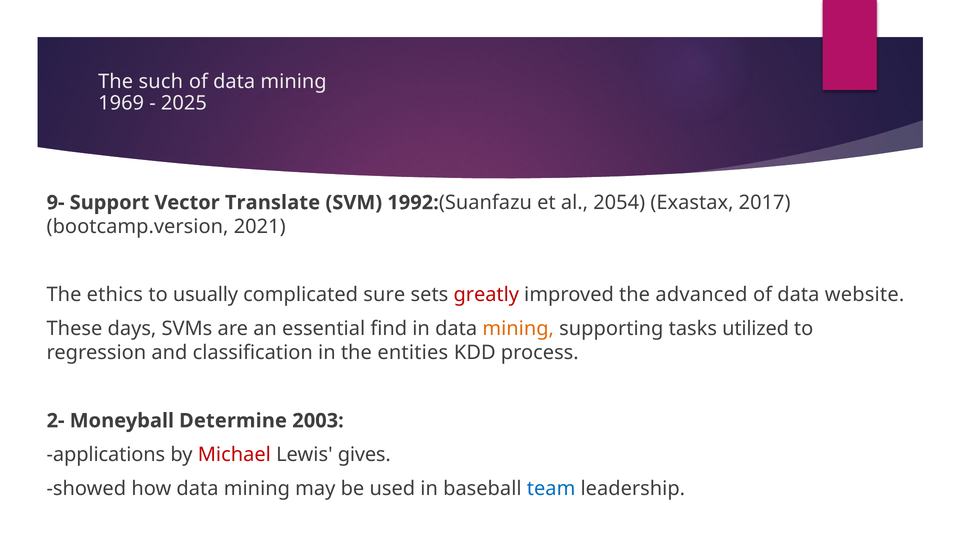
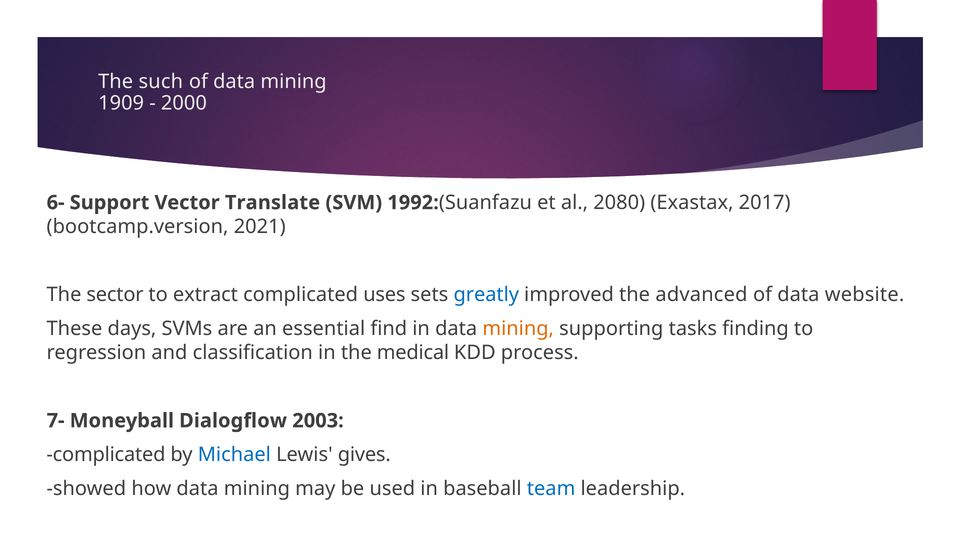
1969: 1969 -> 1909 (121, 103)
2025: 2025 -> 2000 (184, 103)
9-: 9- -> 6- (56, 203)
2054: 2054 -> 2080 (619, 203)
ethics: ethics -> sector (115, 295)
usually: usually -> extract (205, 295)
sure: sure -> uses (384, 295)
greatly colour: red -> blue (486, 295)
utilized: utilized -> finding (755, 329)
entities: entities -> medical (413, 353)
2-: 2- -> 7- (56, 421)
Determine: Determine -> Dialogflow (233, 421)
applications: applications -> complicated (106, 455)
Michael colour: red -> blue (234, 455)
